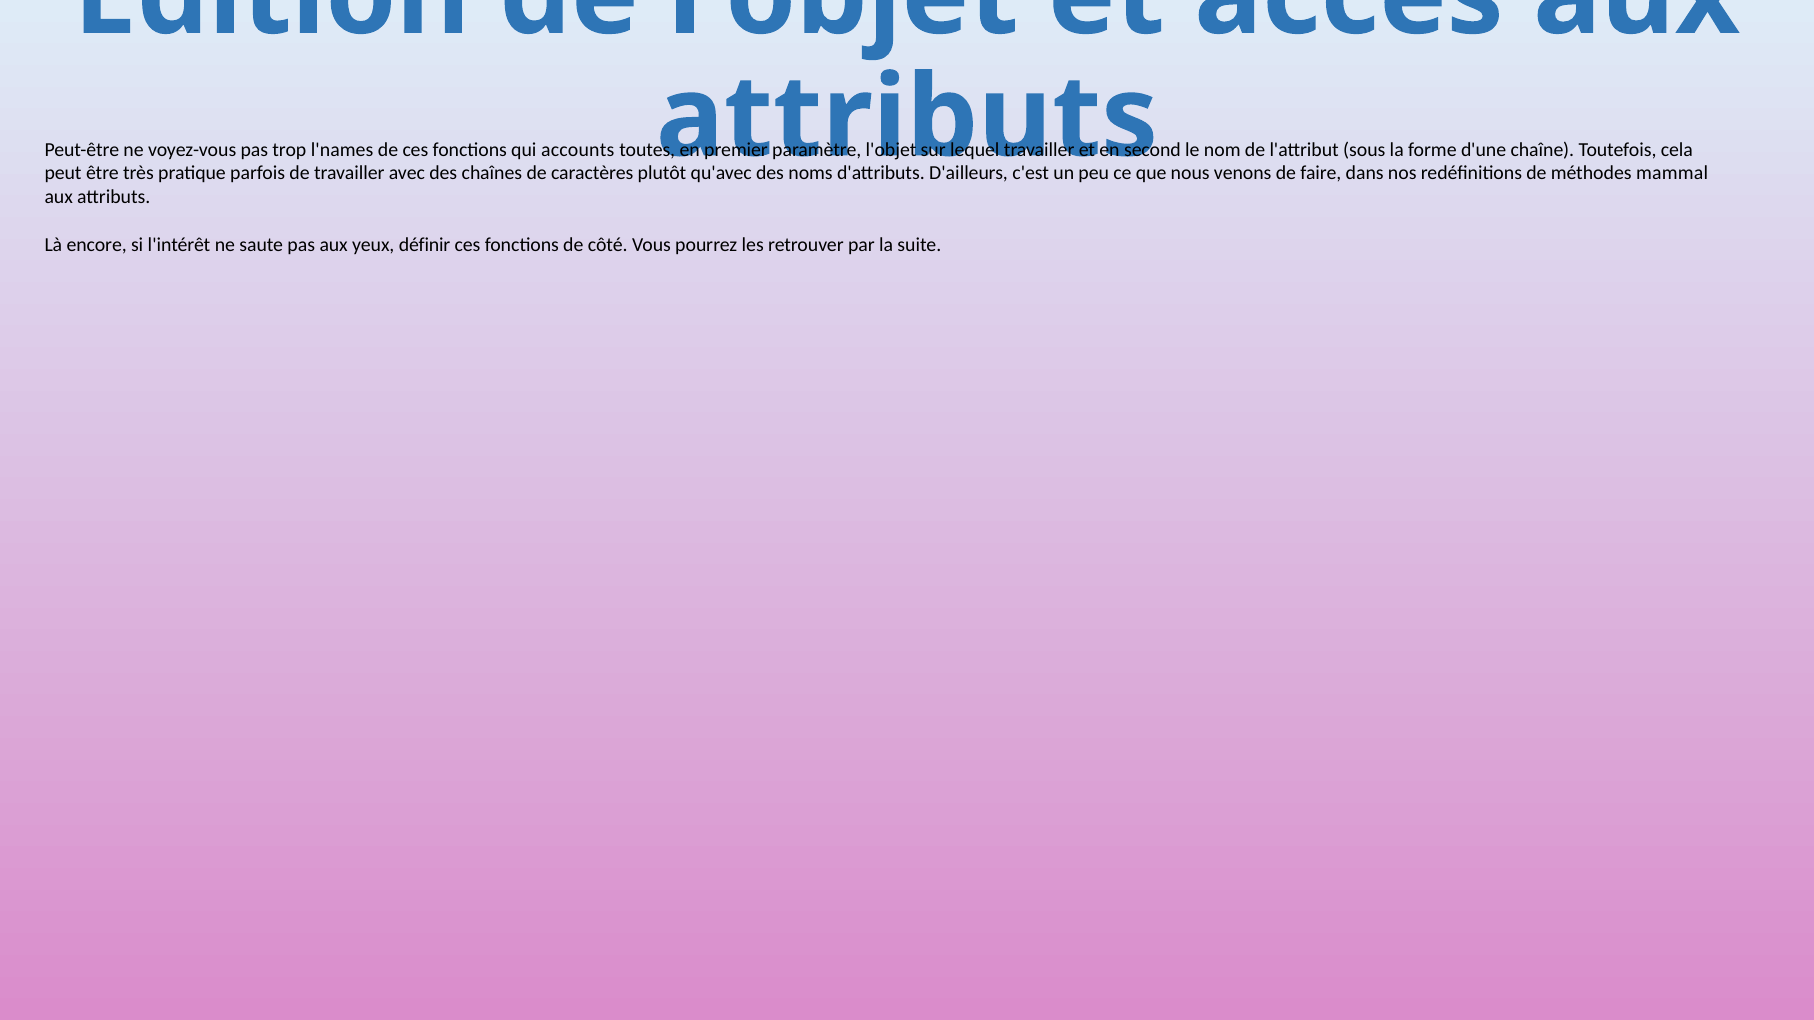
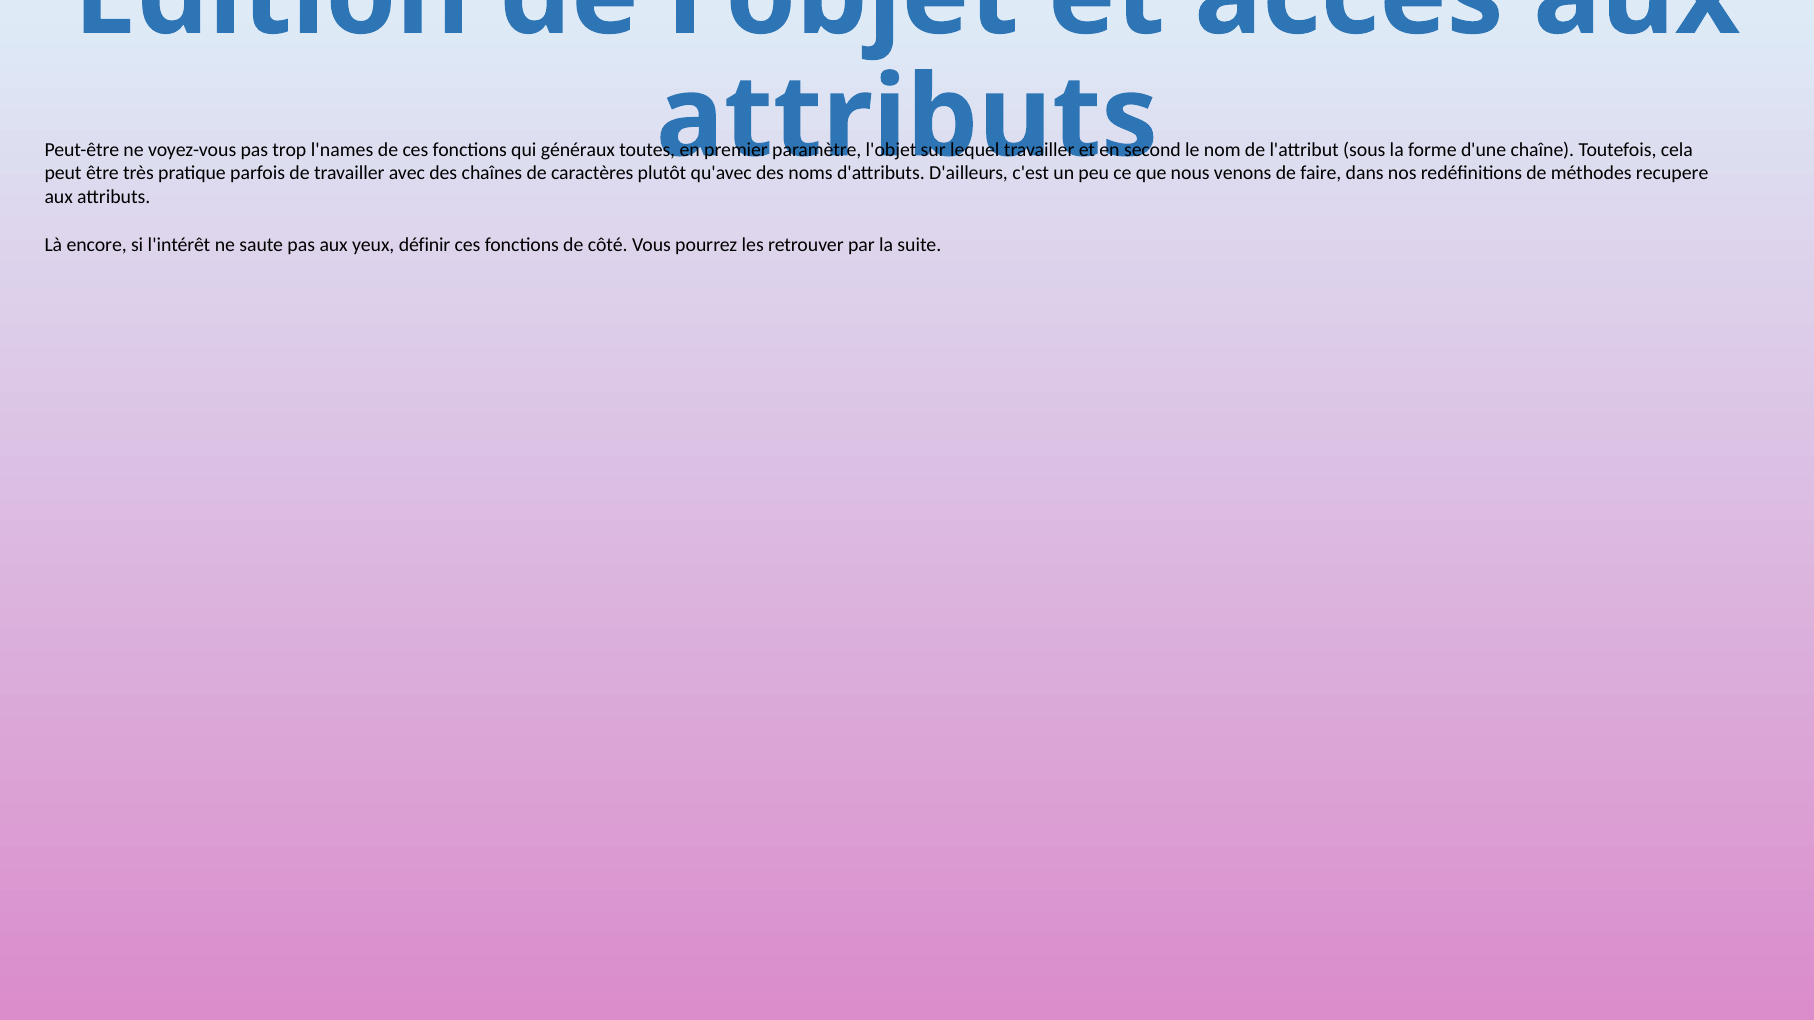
accounts: accounts -> généraux (578, 150)
mammal: mammal -> recupere (1672, 173)
